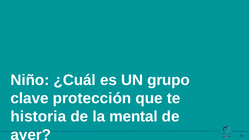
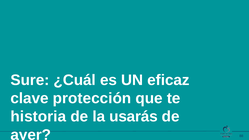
Niño: Niño -> Sure (30, 80)
grupo: grupo -> eficaz (168, 80)
mental: mental -> usarás (134, 117)
